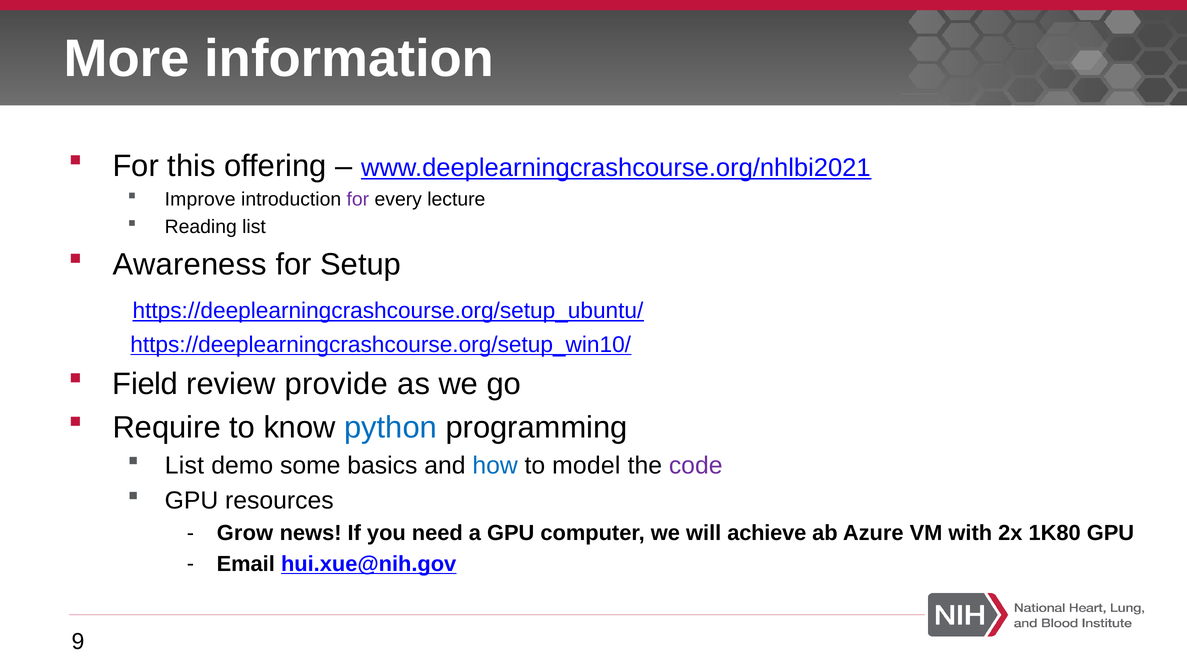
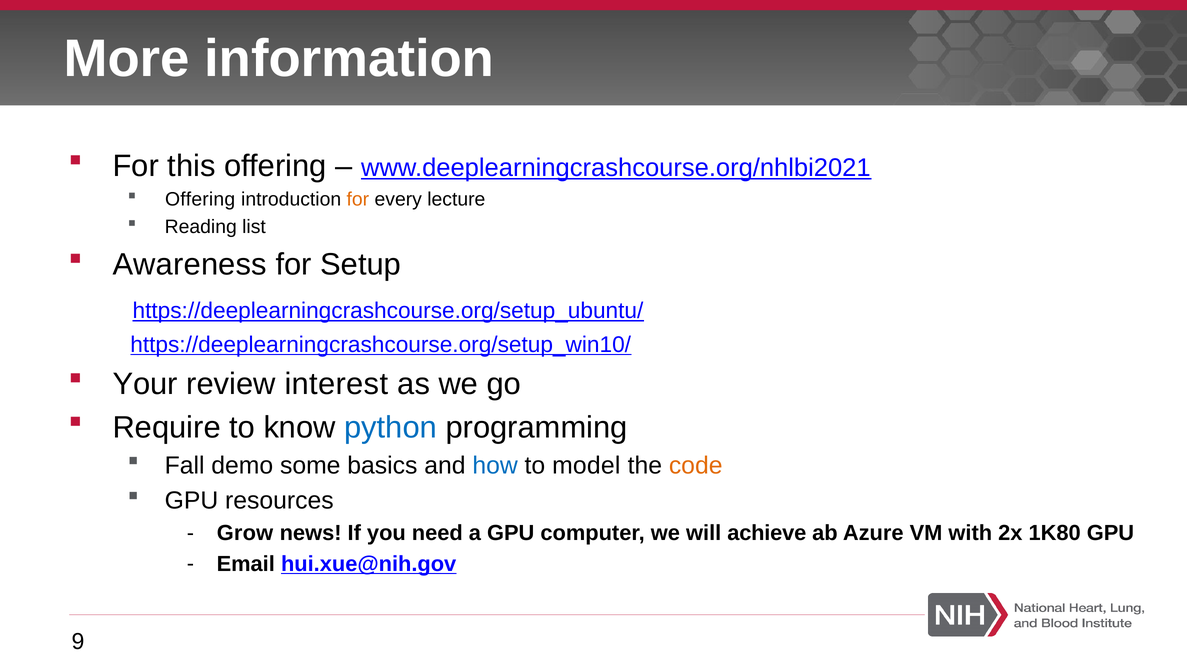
Improve: Improve -> Offering (200, 199)
for colour: purple -> orange (358, 199)
Field: Field -> Your (145, 384)
provide: provide -> interest (336, 384)
List: List -> Fall (185, 466)
code colour: purple -> orange (696, 466)
